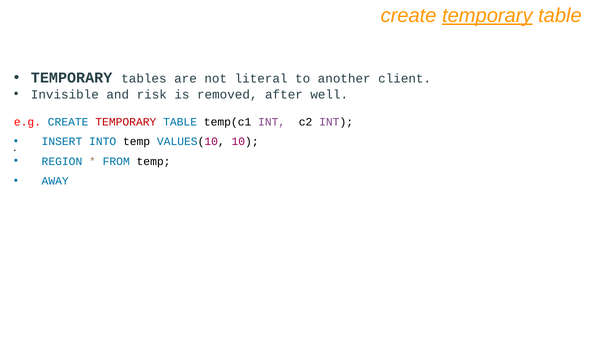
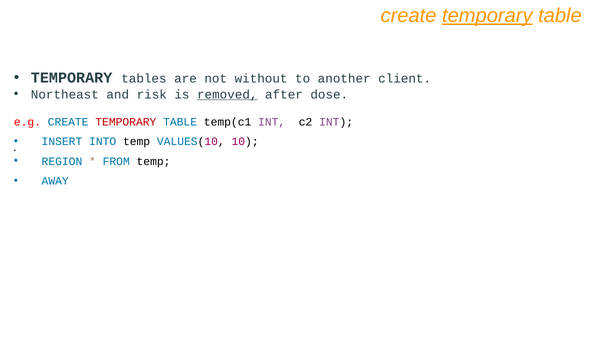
literal: literal -> without (261, 79)
Invisible: Invisible -> Northeast (65, 94)
removed underline: none -> present (227, 94)
well: well -> dose (329, 94)
